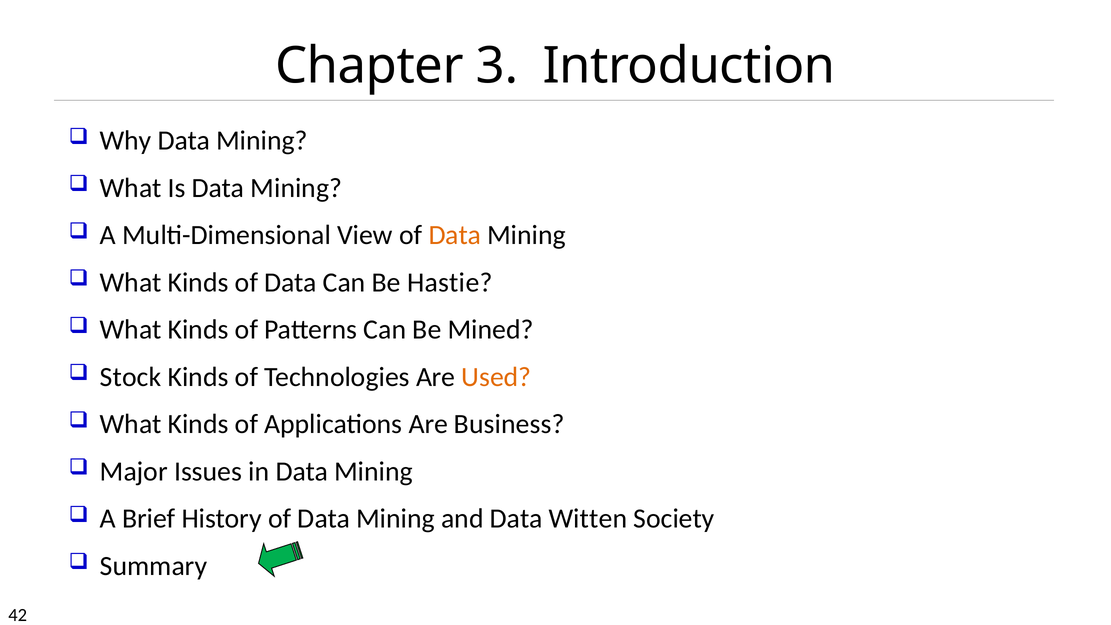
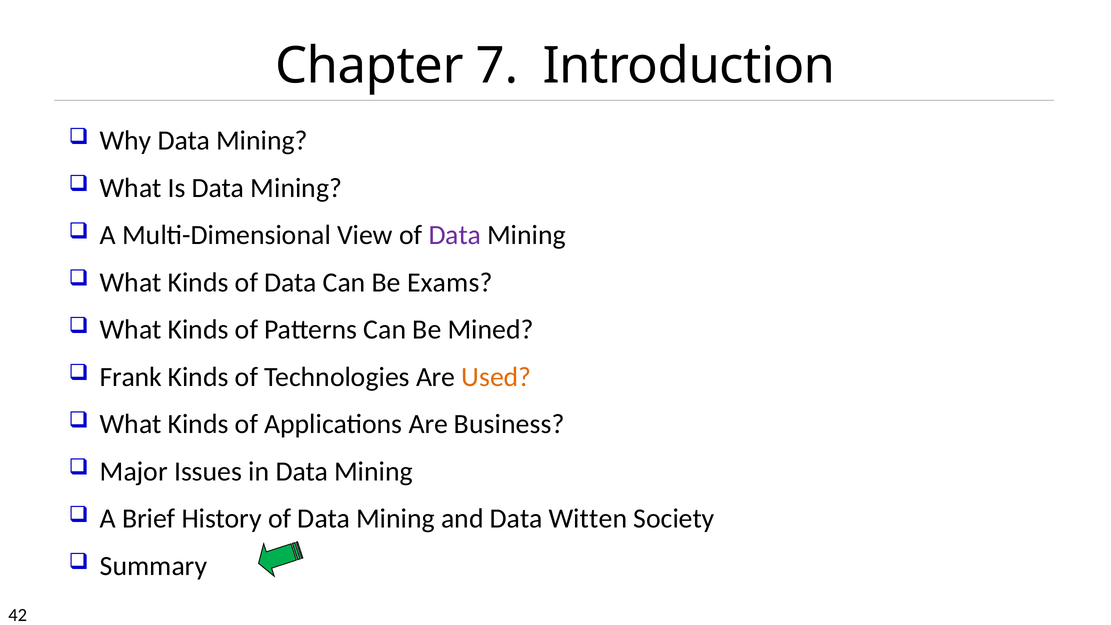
3: 3 -> 7 (497, 66)
Data colour: orange -> purple (455, 235)
Hastie: Hastie -> Exams (450, 282)
Stock: Stock -> Frank (131, 377)
